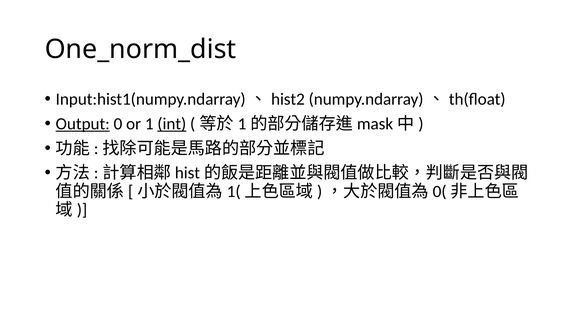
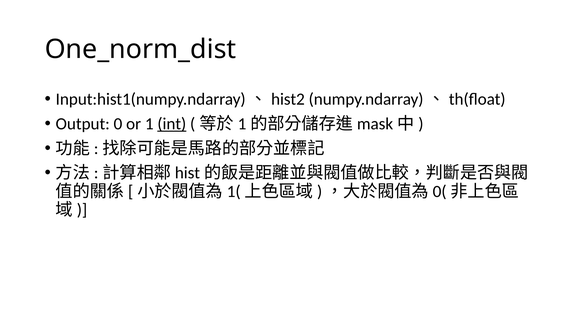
Output underline: present -> none (83, 124)
